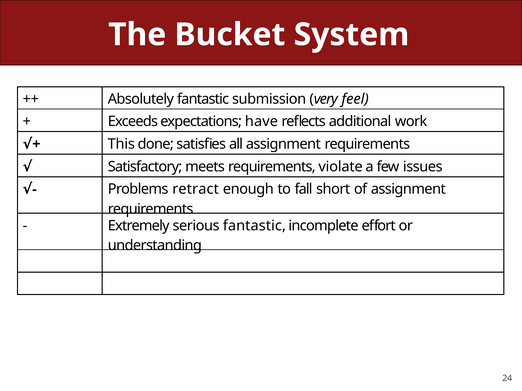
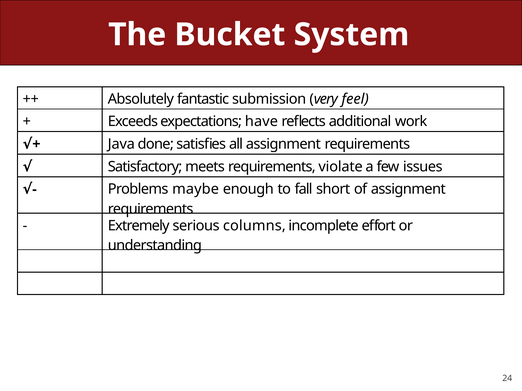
This: This -> Java (121, 144)
retract: retract -> maybe (196, 189)
serious fantastic: fantastic -> columns (254, 226)
